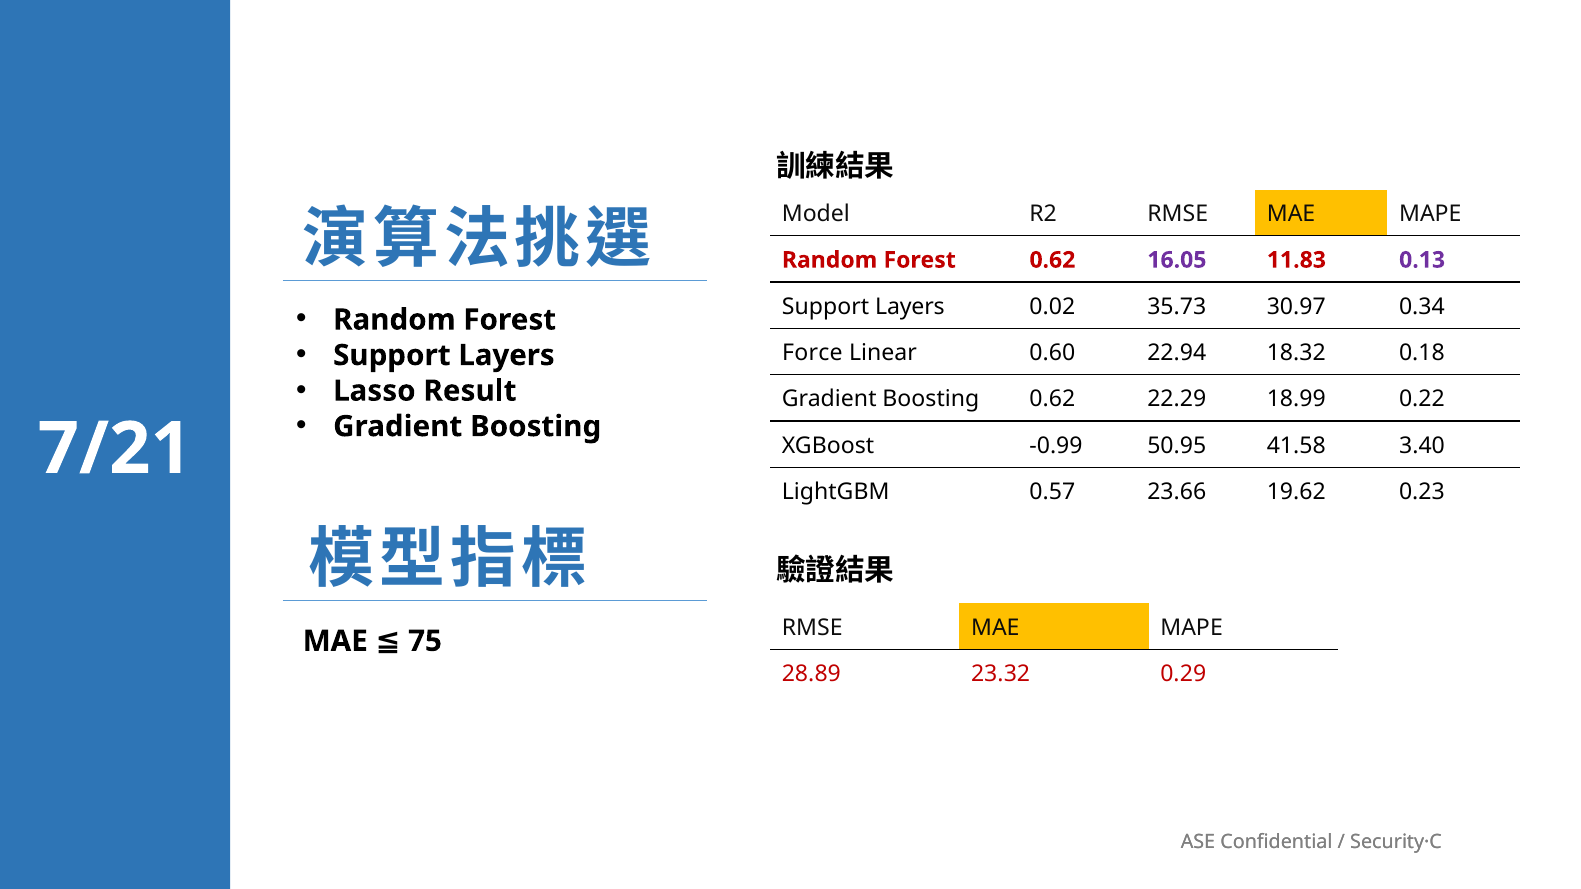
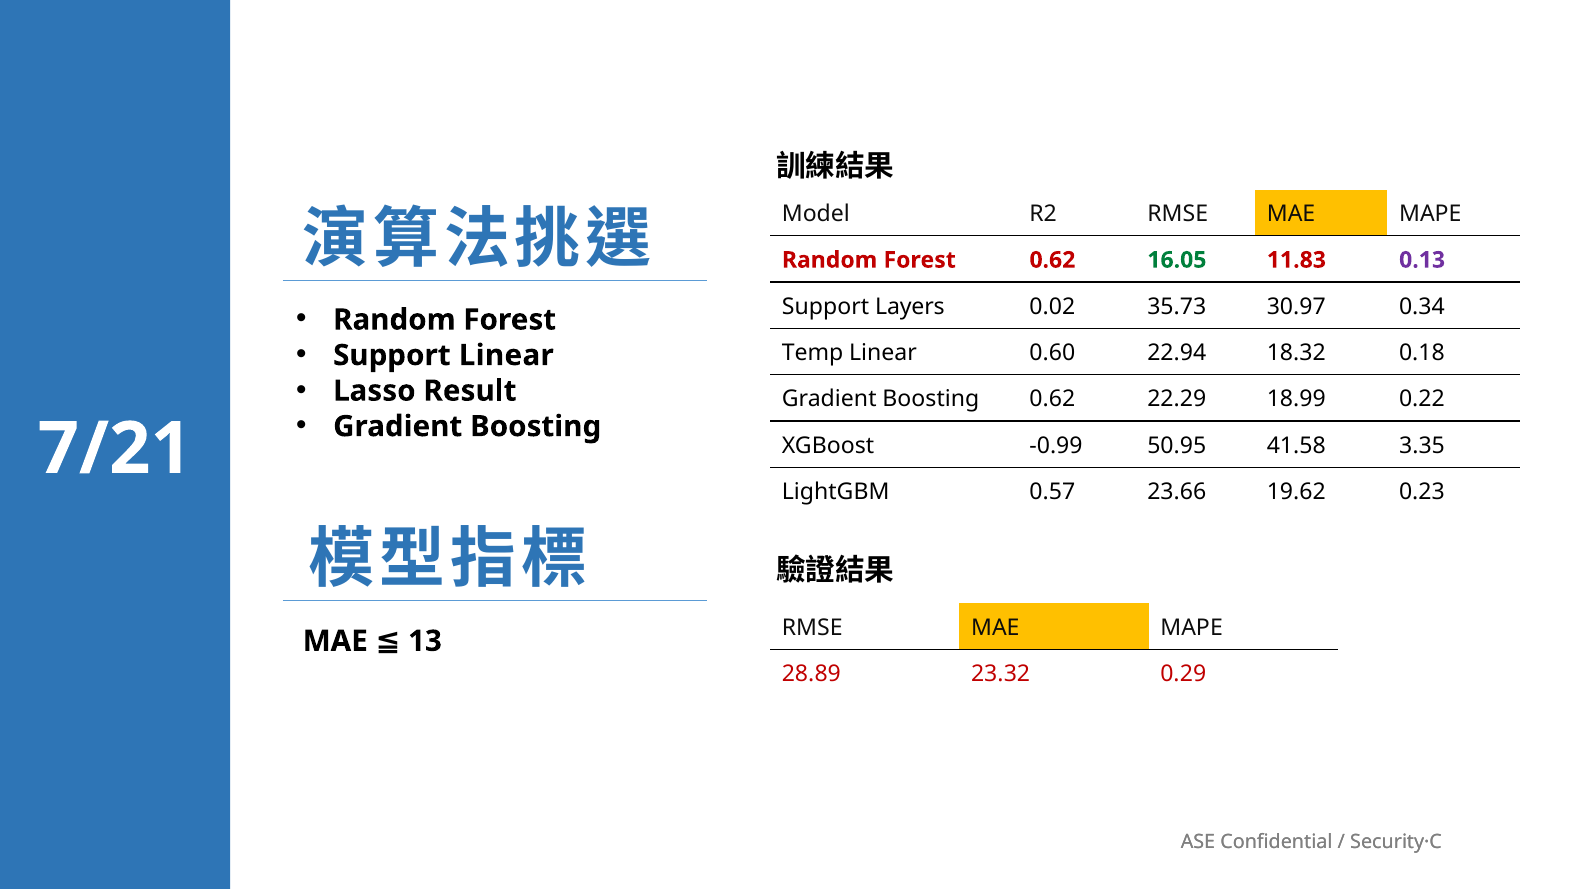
16.05 colour: purple -> green (1177, 260)
Layers: Layers -> Linear (506, 355)
Force: Force -> Temp (813, 353)
3.40: 3.40 -> 3.35 (1422, 446)
75: 75 -> 13 (425, 641)
